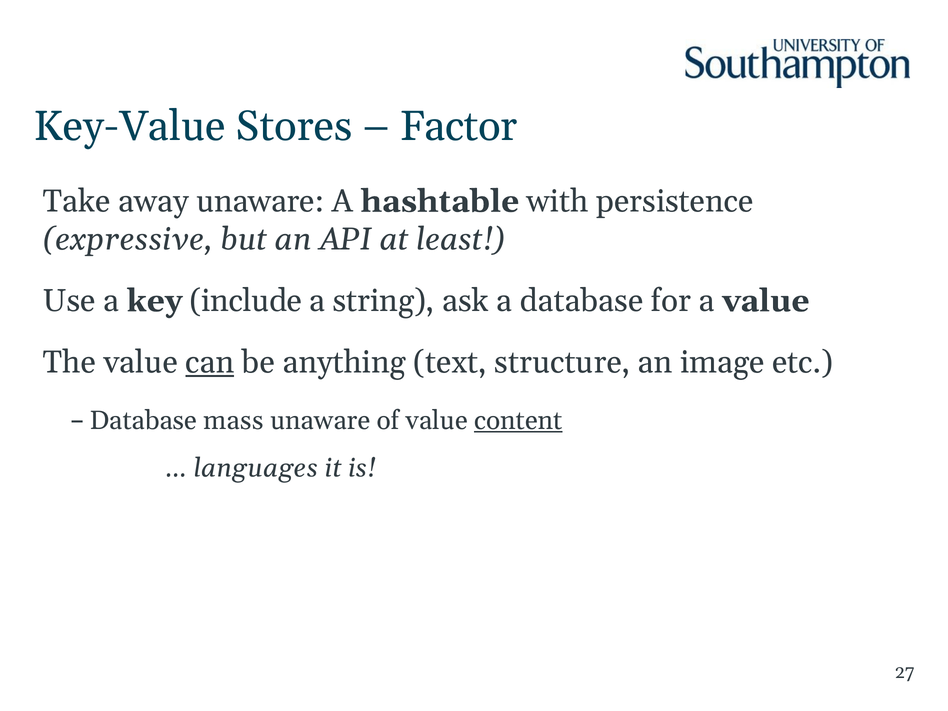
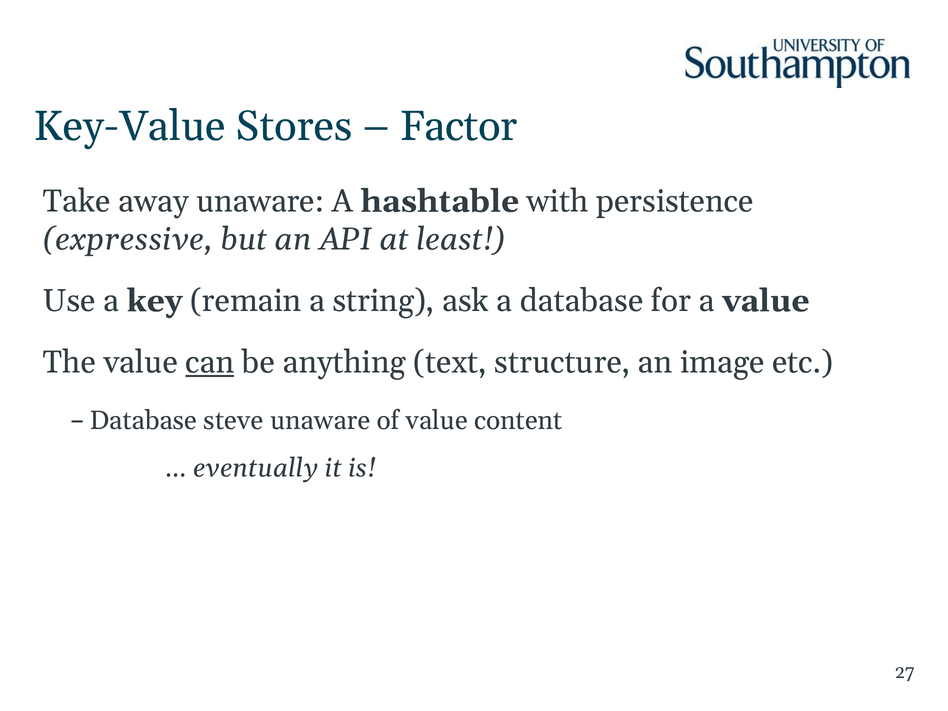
include: include -> remain (246, 301)
mass: mass -> steve (233, 421)
content underline: present -> none (518, 421)
languages: languages -> eventually (256, 468)
